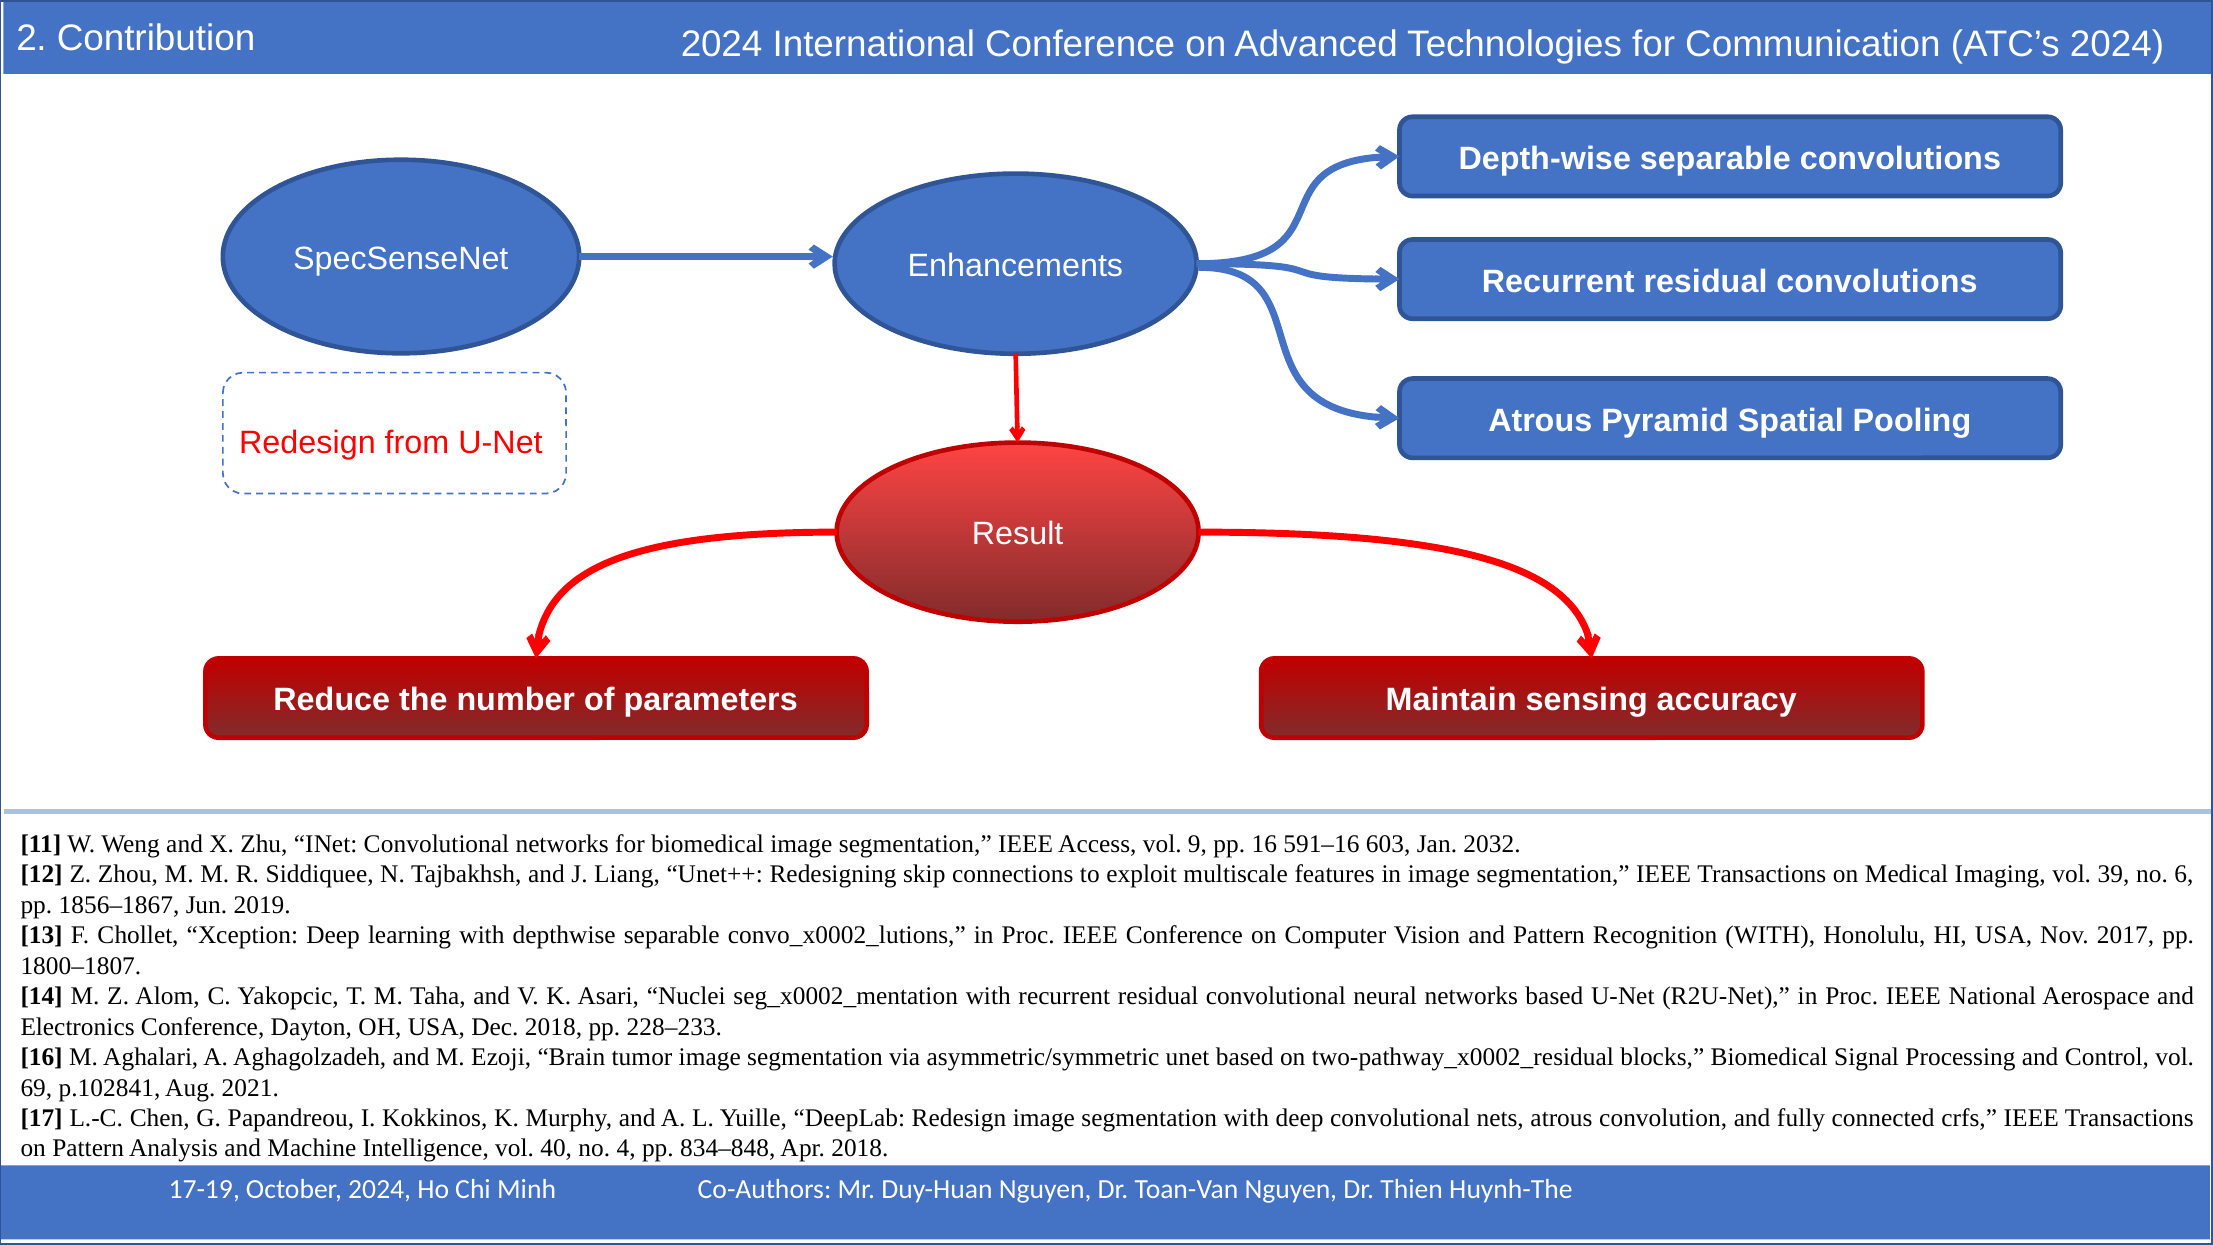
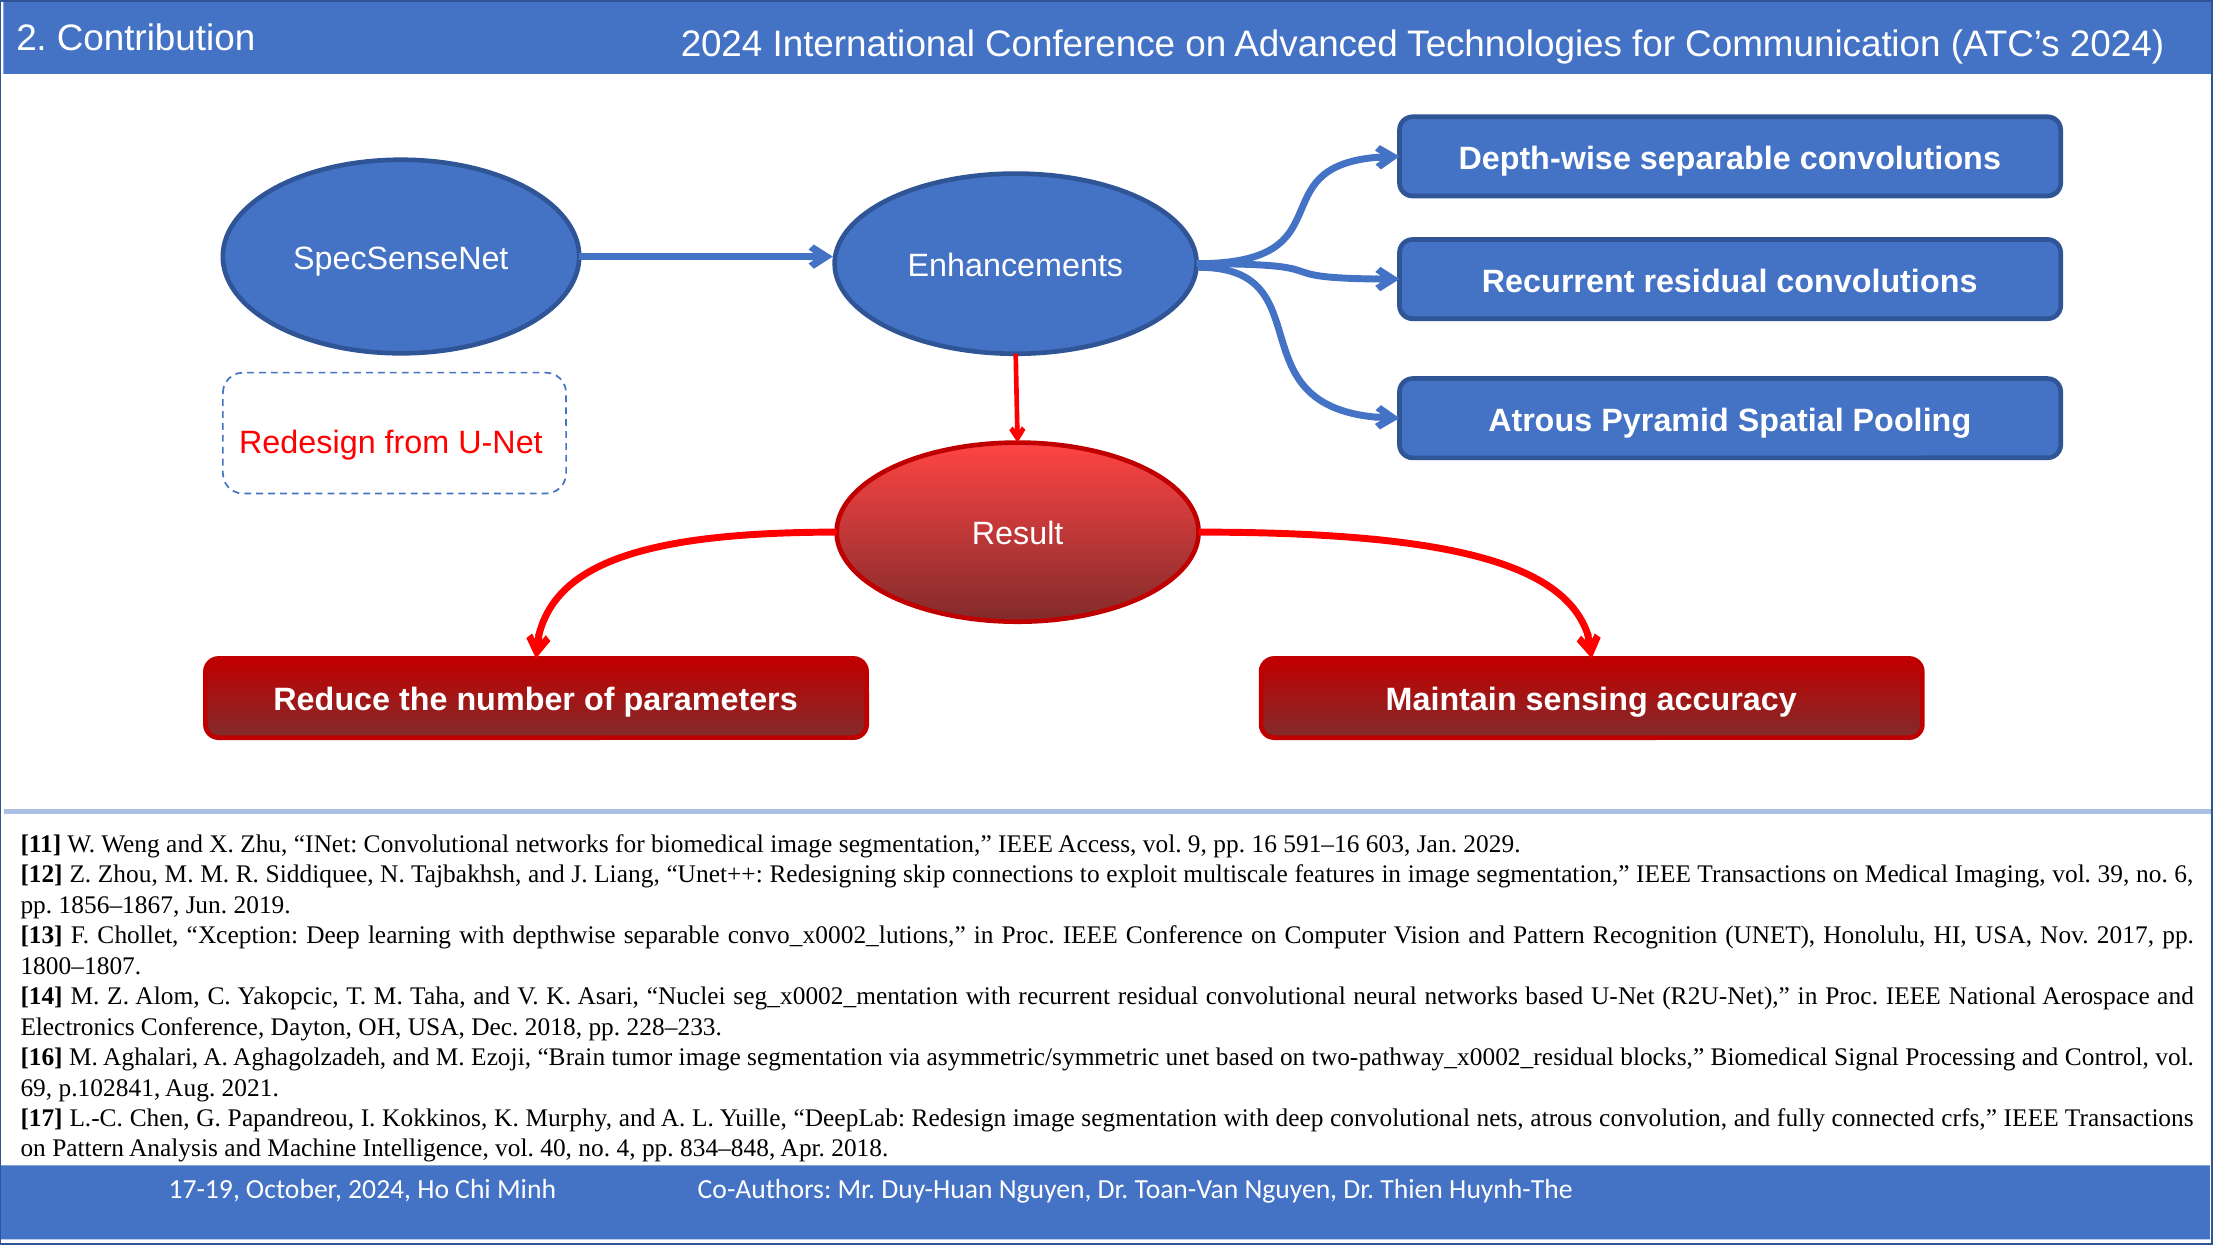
2032: 2032 -> 2029 (1492, 844)
Recognition WITH: WITH -> UNET (1770, 935)
